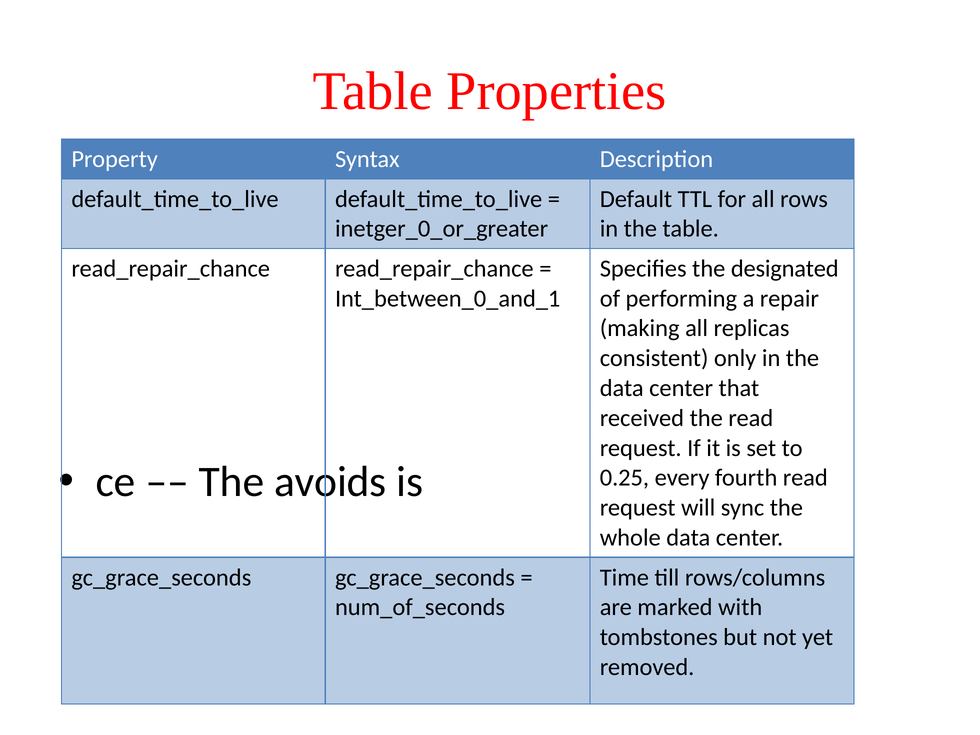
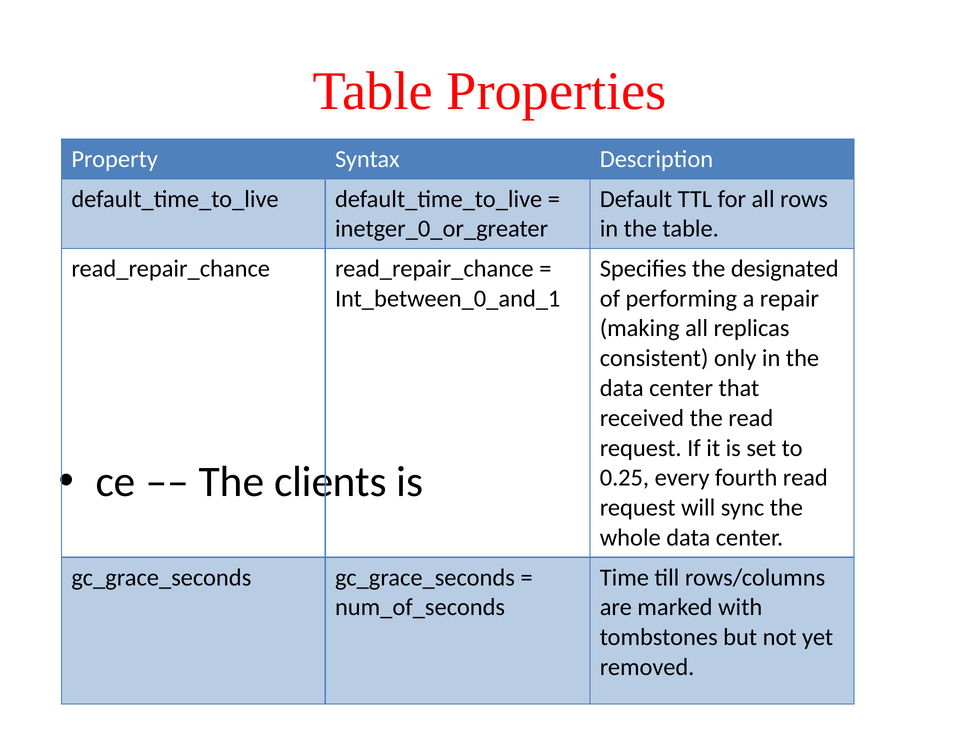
avoids: avoids -> clients (330, 482)
